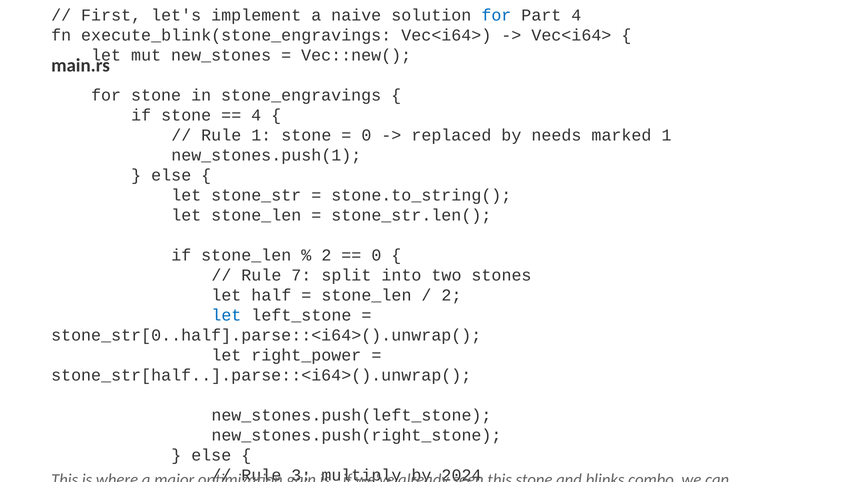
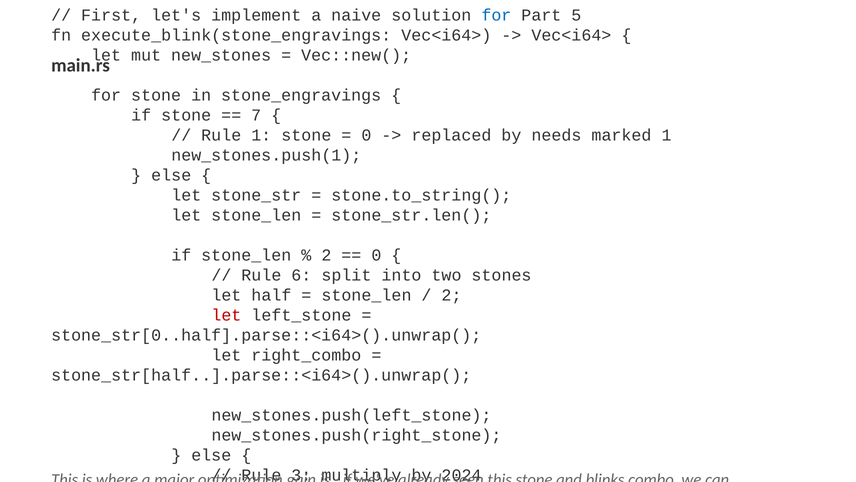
Part 4: 4 -> 5 (576, 15)
4: 4 -> 7 (256, 115)
7: 7 -> 6 (301, 275)
let colour: blue -> red (226, 315)
right_power: right_power -> right_combo (306, 355)
